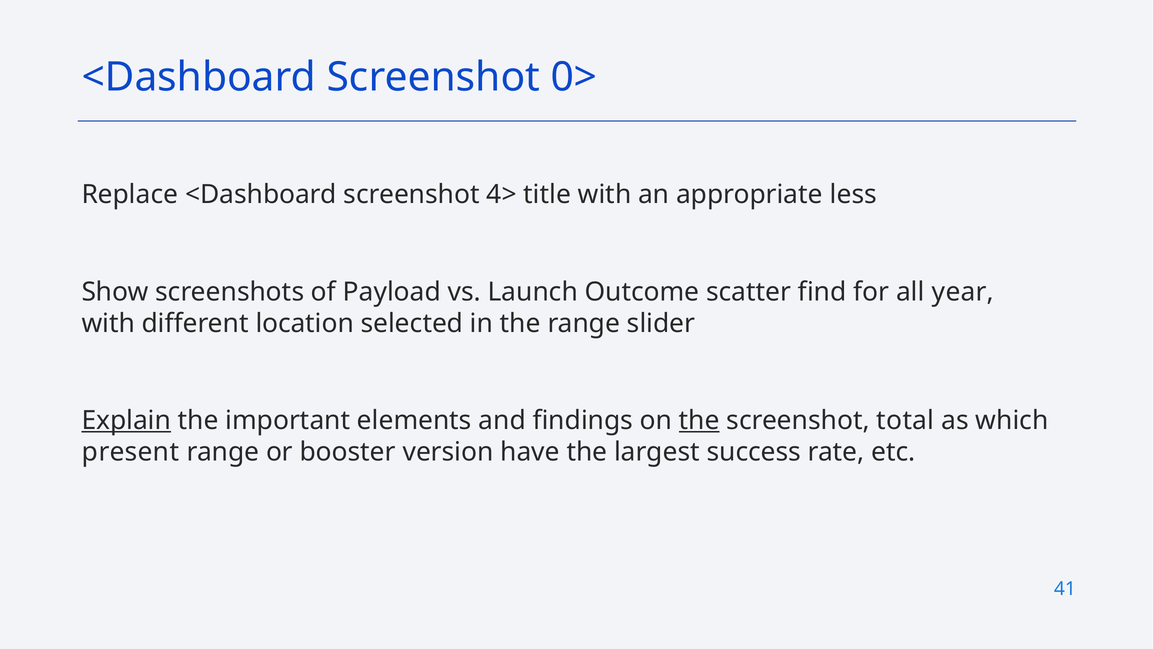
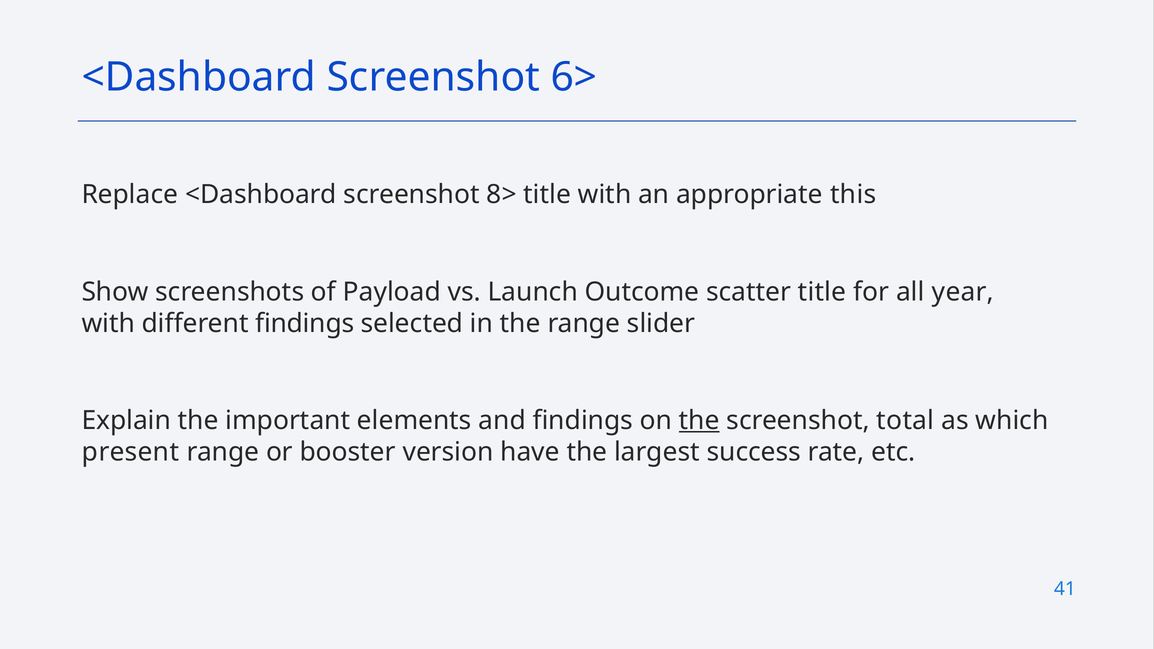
0>: 0> -> 6> (574, 77)
4>: 4> -> 8> (502, 195)
less: less -> this (853, 195)
scatter find: find -> title (822, 292)
different location: location -> findings (305, 324)
Explain underline: present -> none (126, 421)
